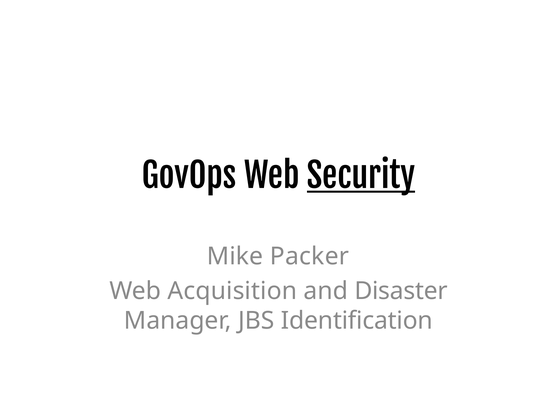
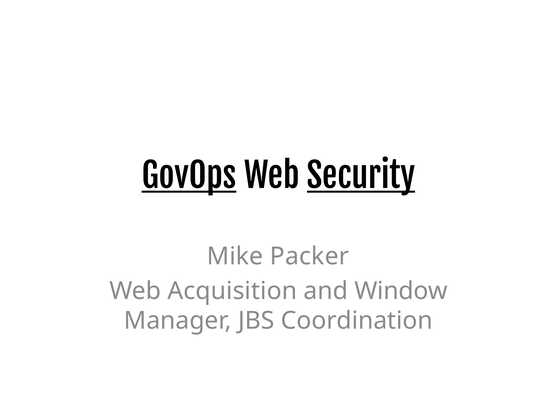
GovOps underline: none -> present (189, 177)
Disaster: Disaster -> Window (401, 291)
Identification: Identification -> Coordination (357, 320)
